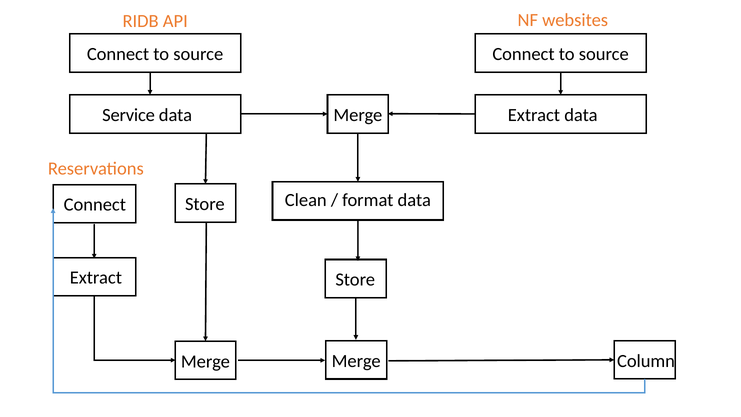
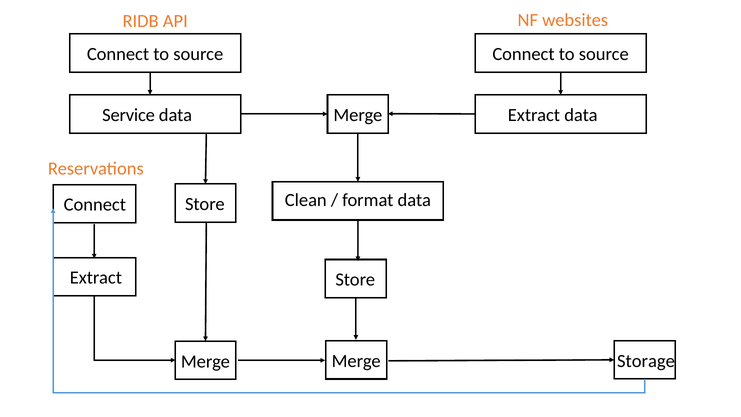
Column: Column -> Storage (646, 361)
